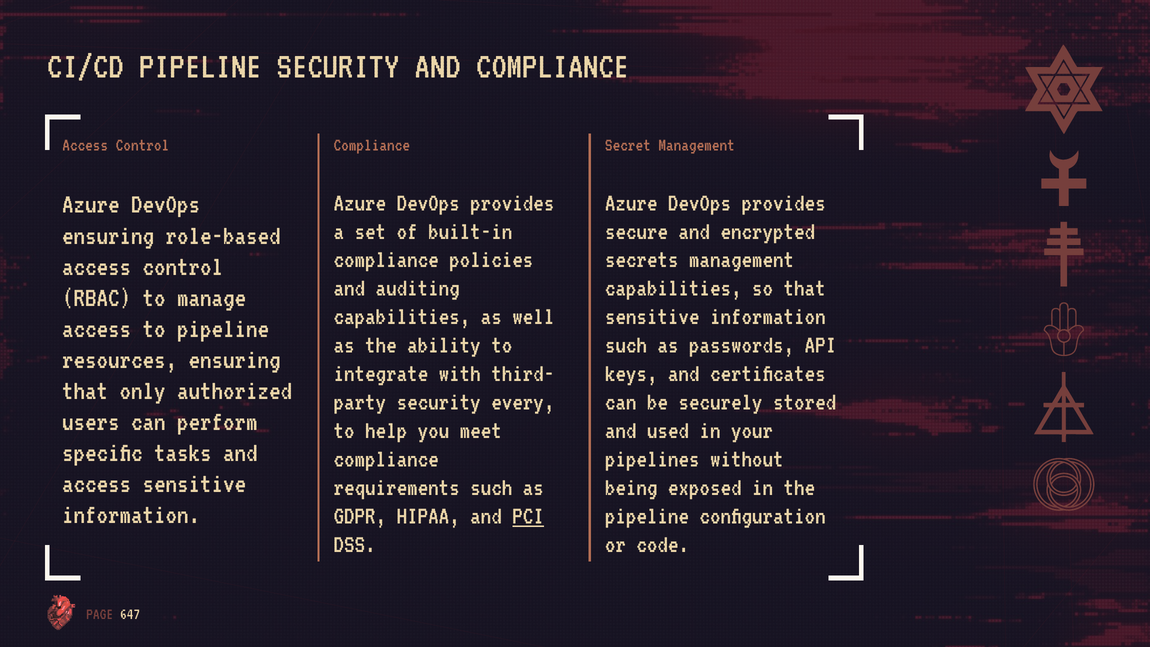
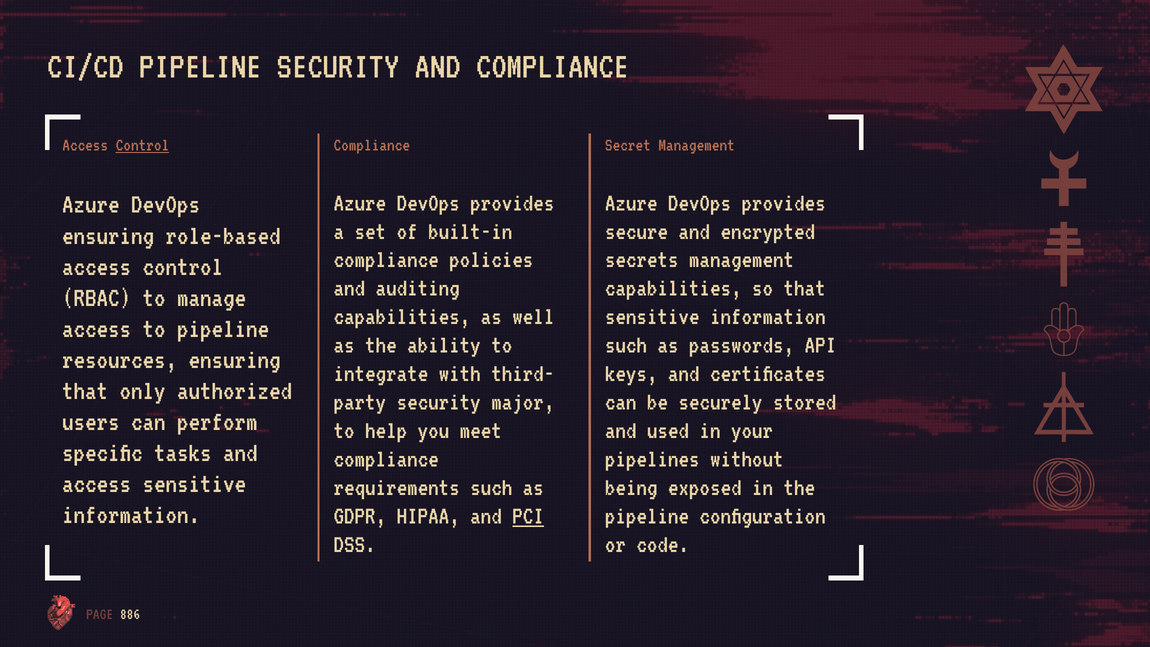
Control underline: none -> present (142, 144)
every: every -> major (523, 401)
647: 647 -> 886 (130, 613)
